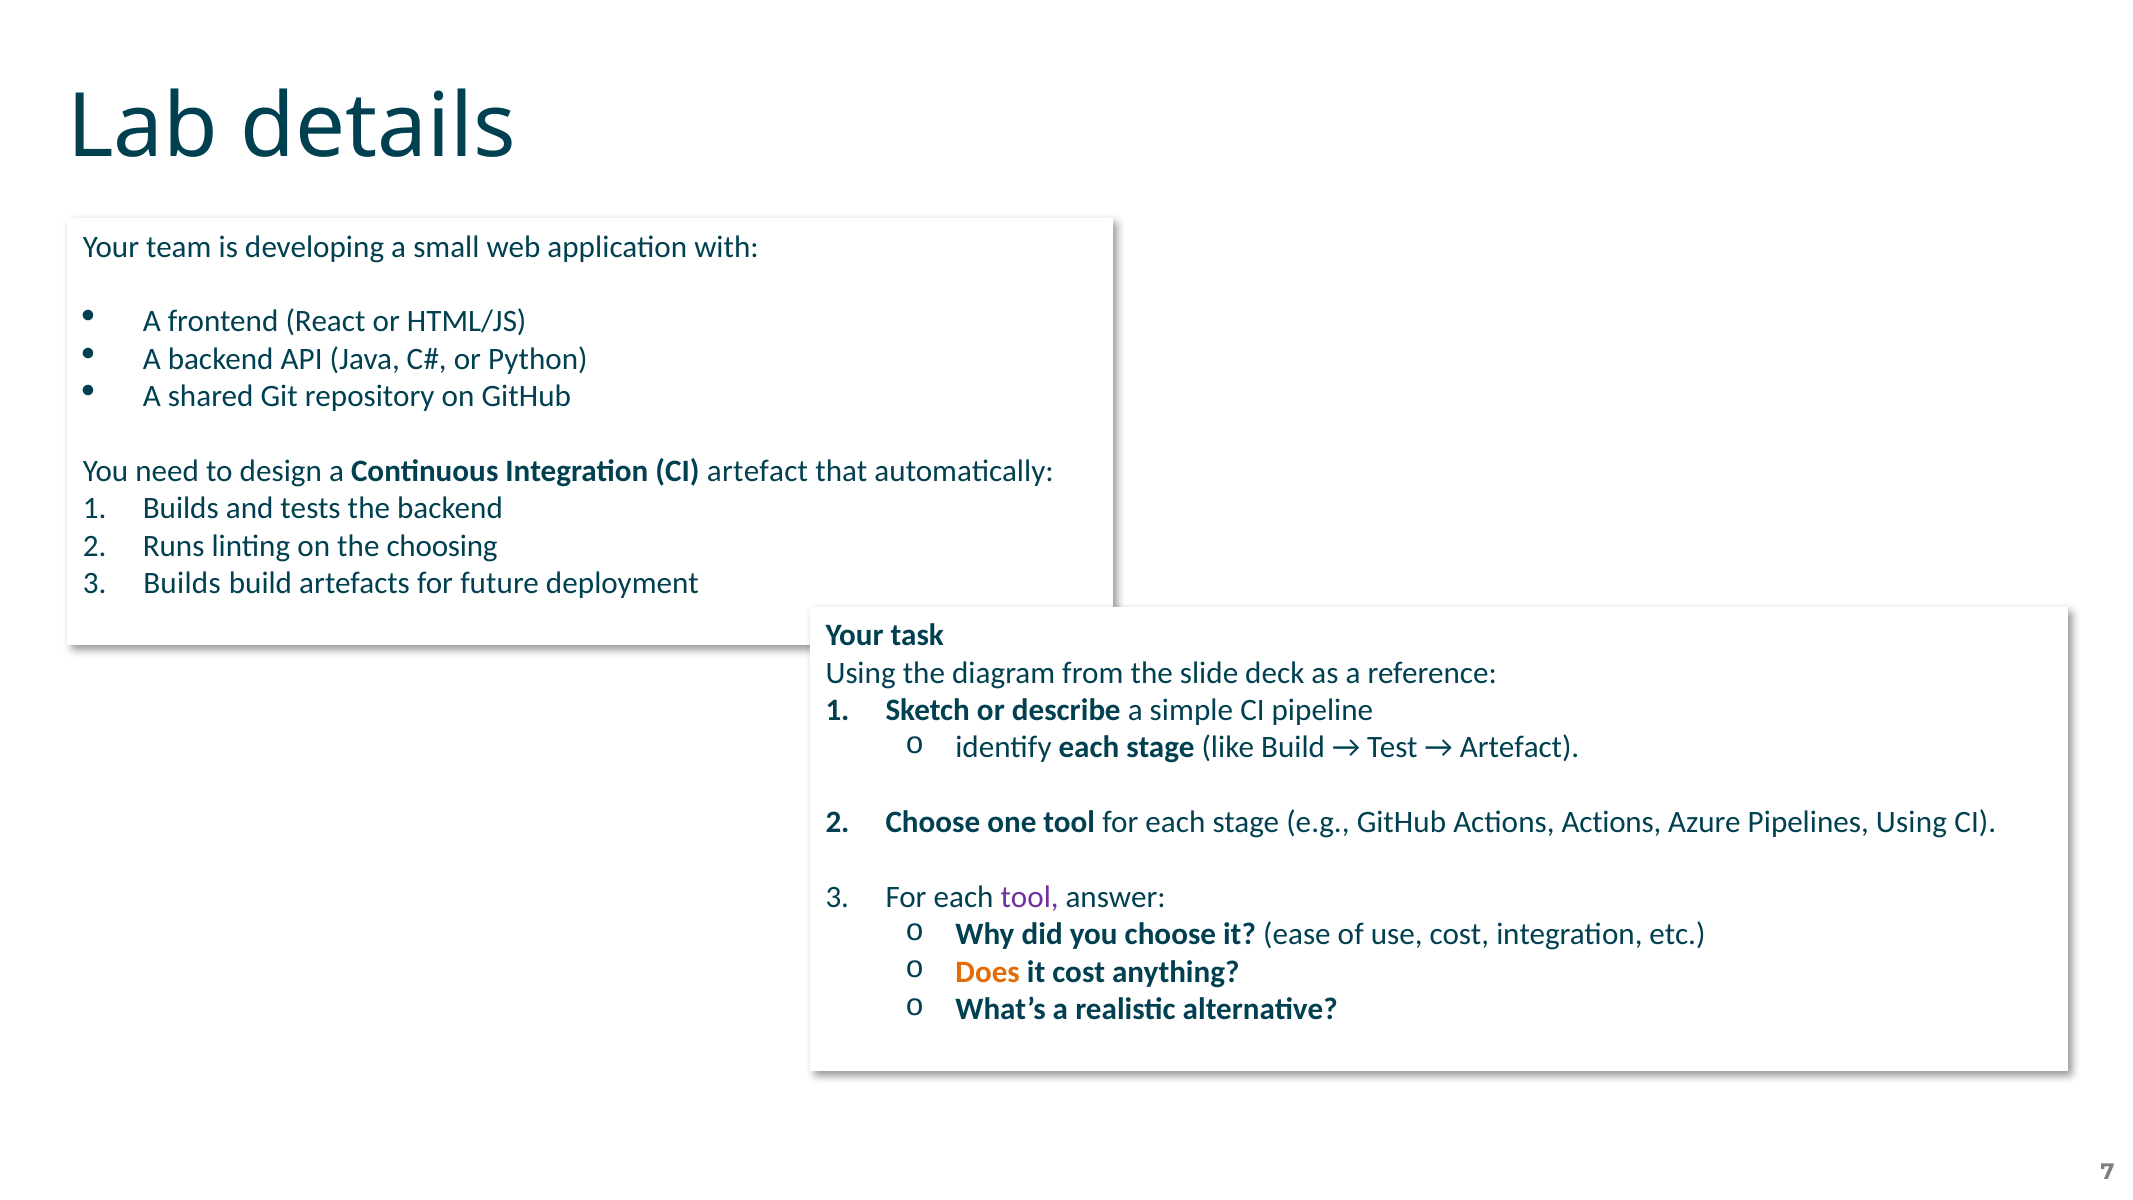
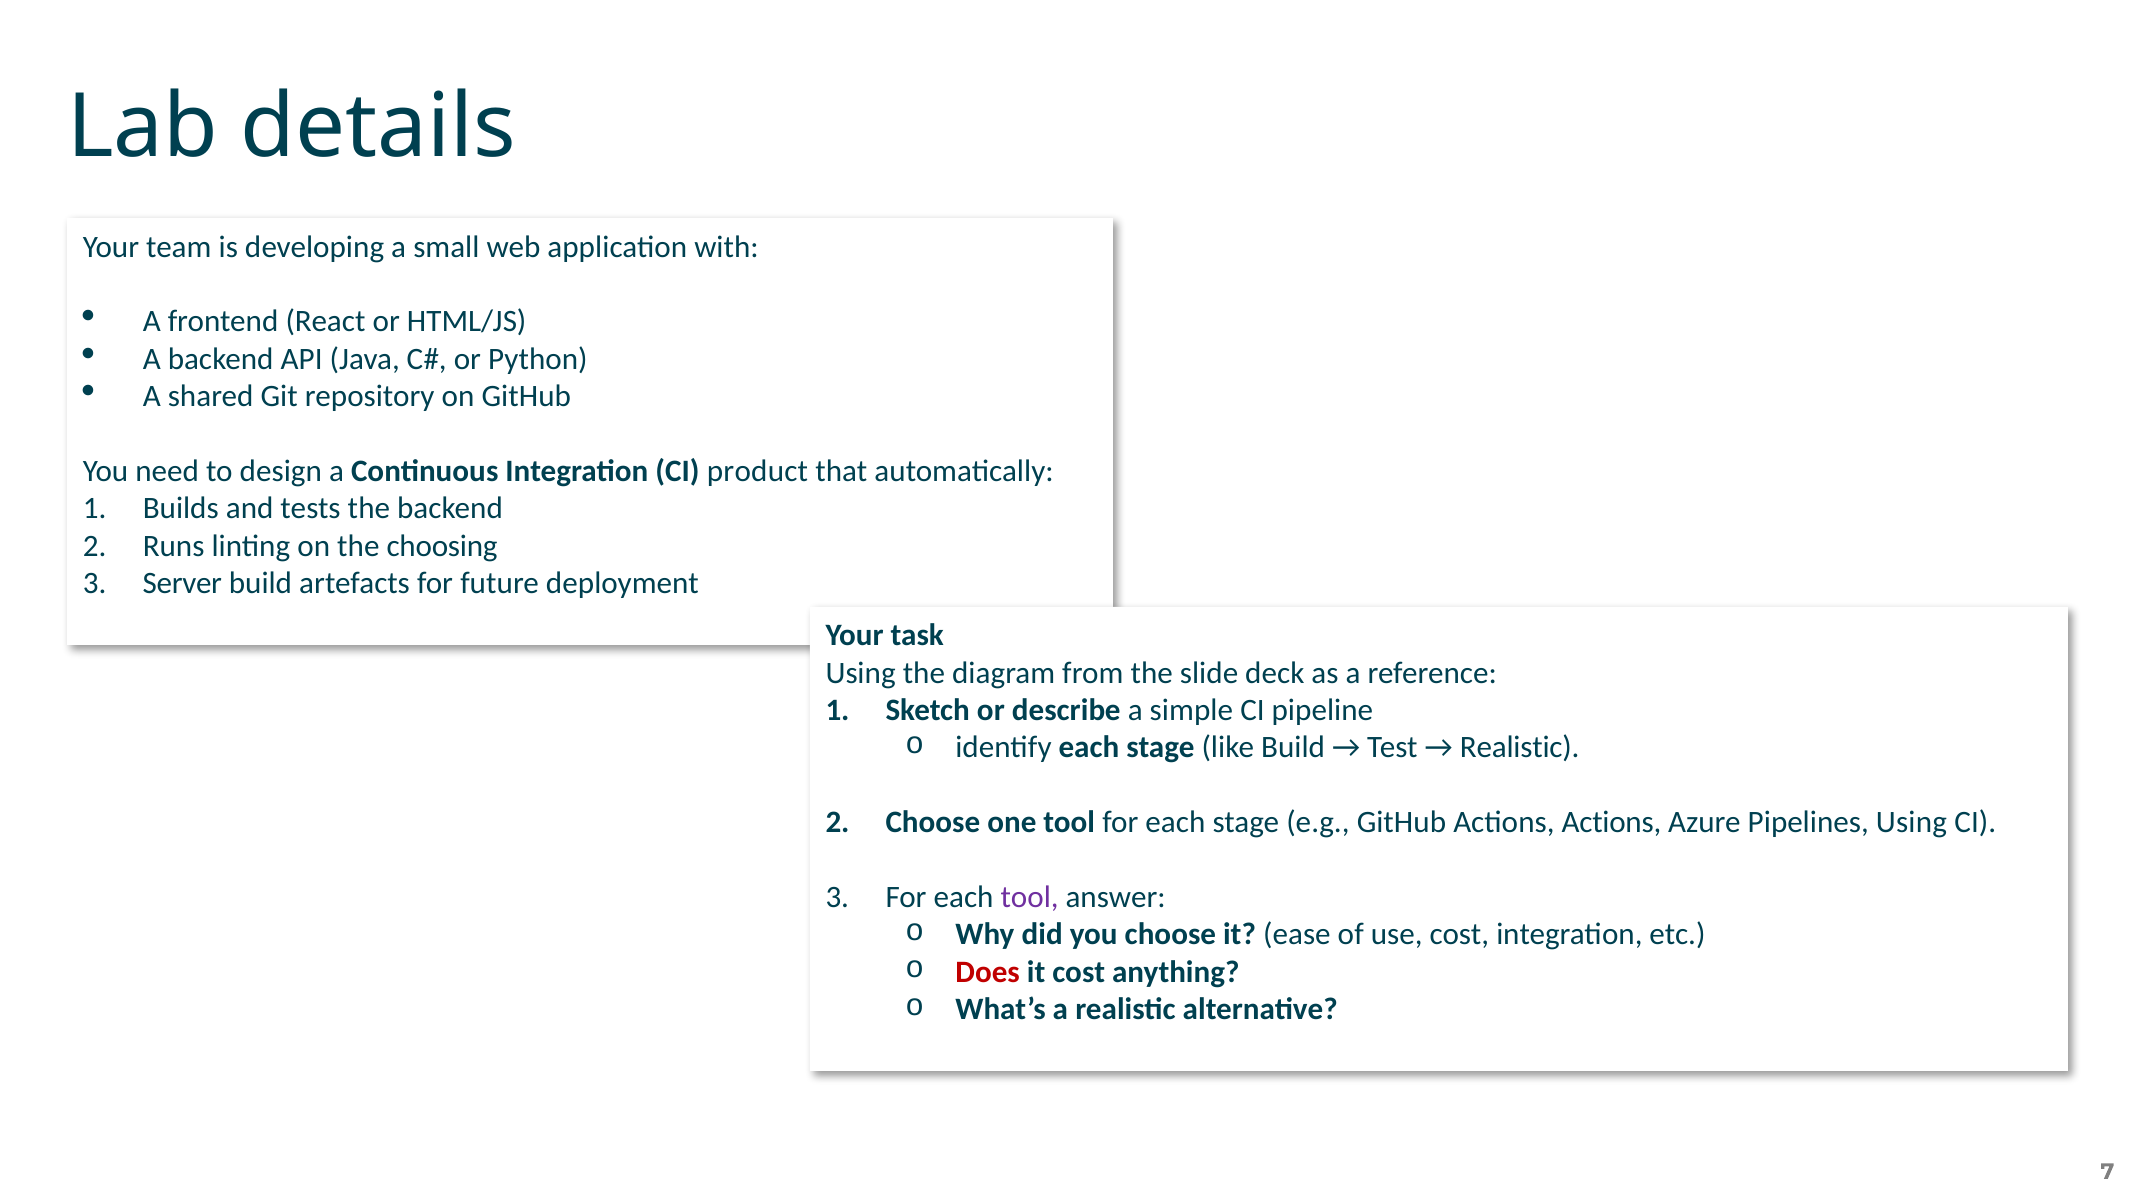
CI artefact: artefact -> product (757, 471)
Builds: Builds -> Server (182, 583)
Artefact: Artefact -> Realistic (1520, 748)
Does colour: orange -> red (988, 972)
